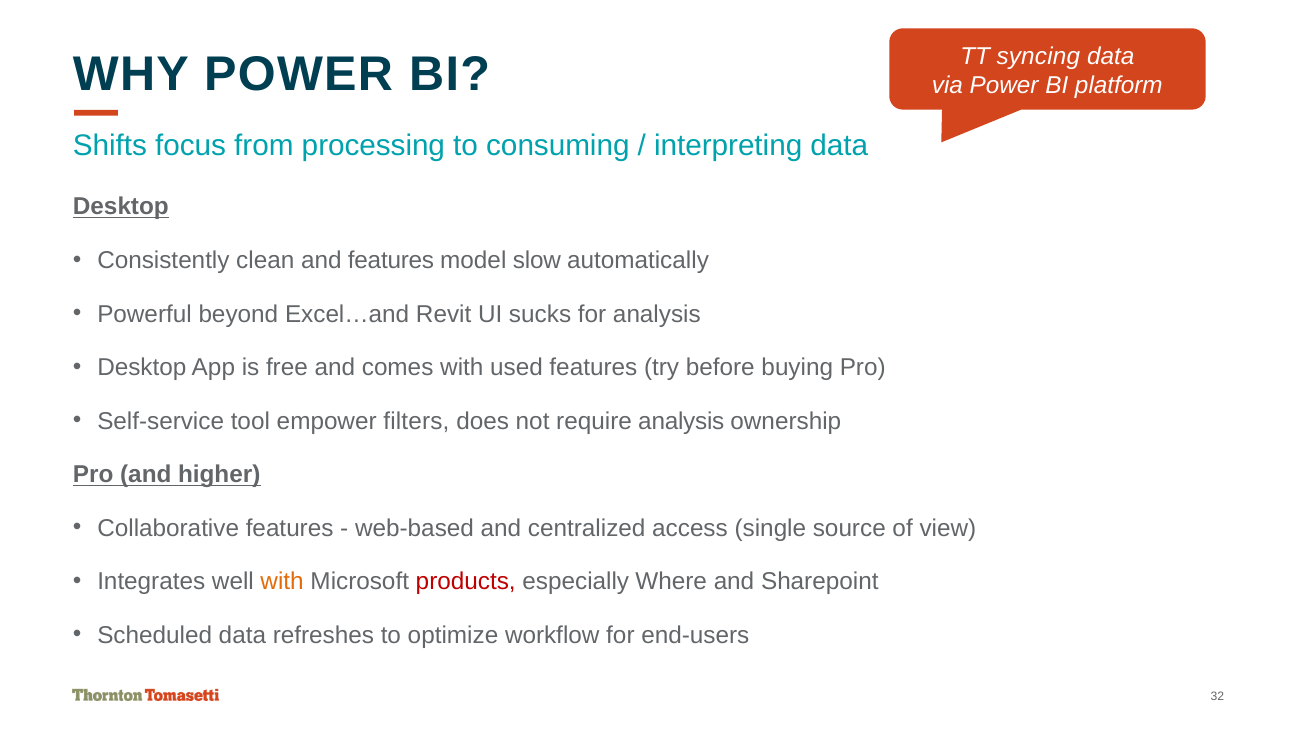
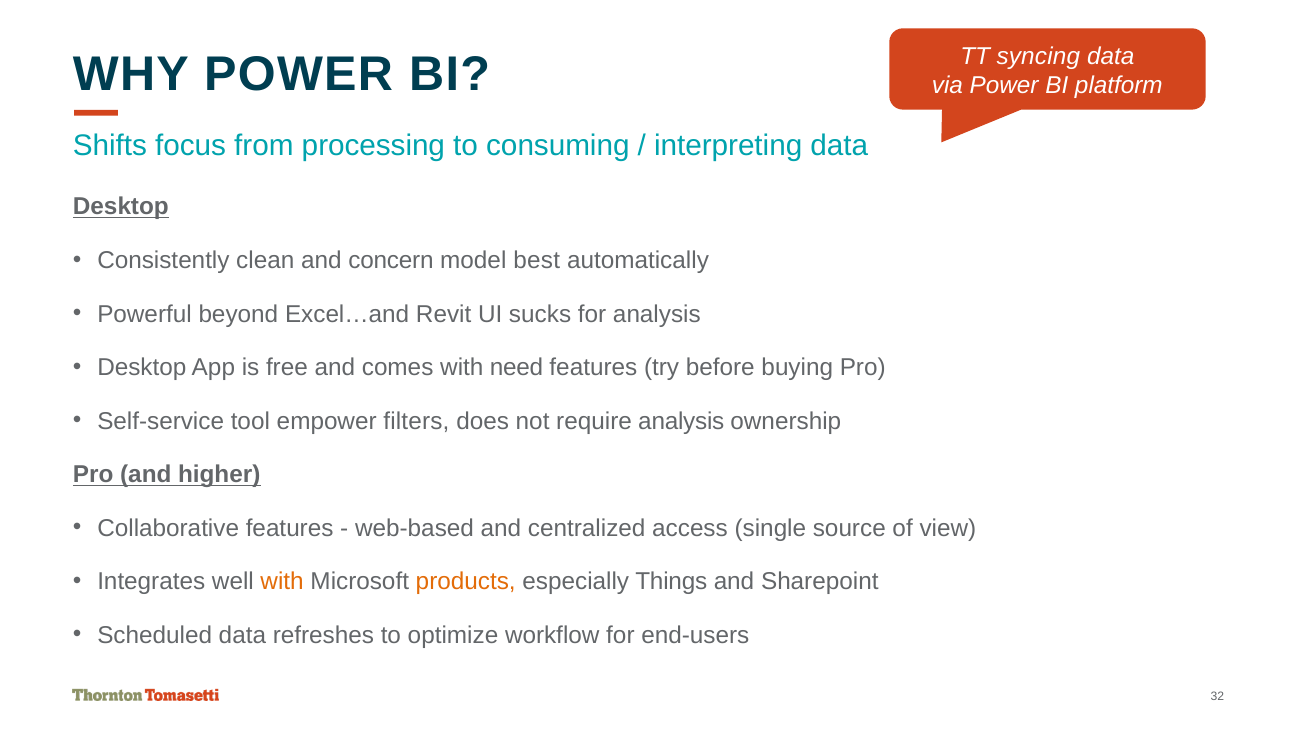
and features: features -> concern (391, 260)
slow: slow -> best (537, 260)
used: used -> need (517, 367)
products colour: red -> orange (466, 581)
Where: Where -> Things (671, 581)
